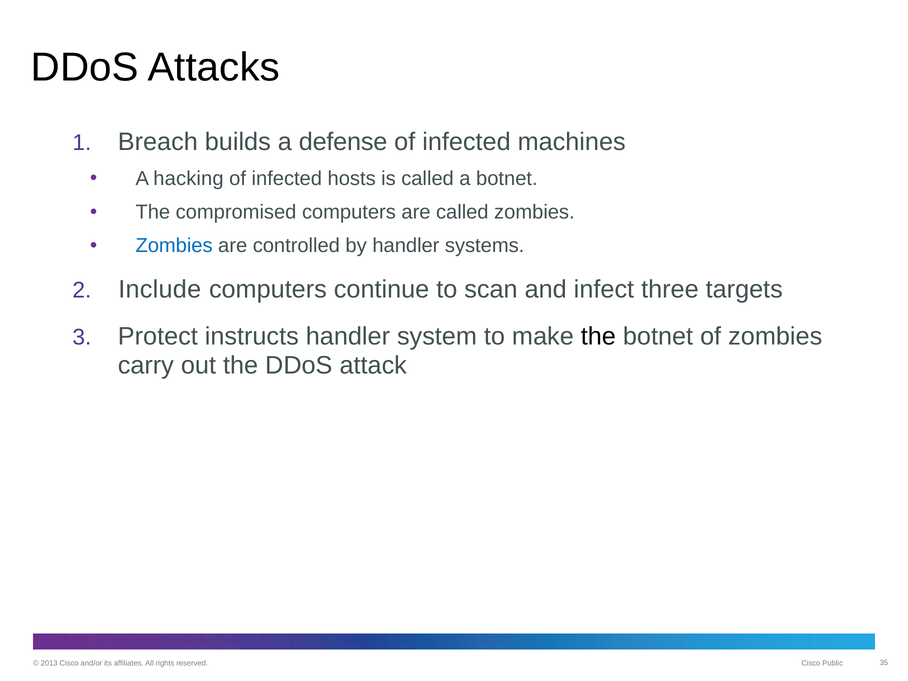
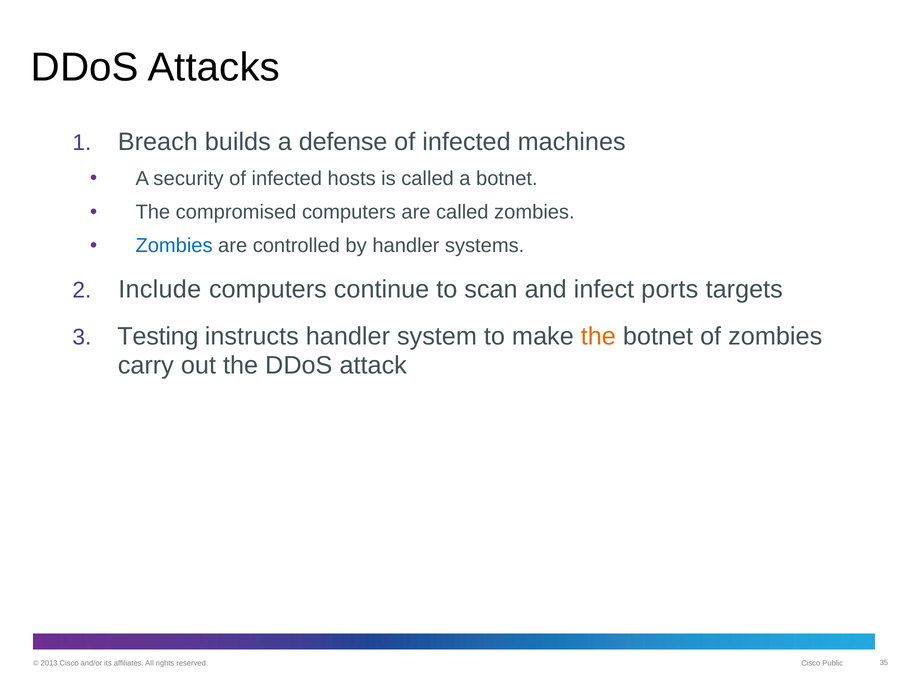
hacking: hacking -> security (189, 178)
three: three -> ports (670, 290)
Protect: Protect -> Testing (158, 337)
the colour: black -> orange (598, 337)
